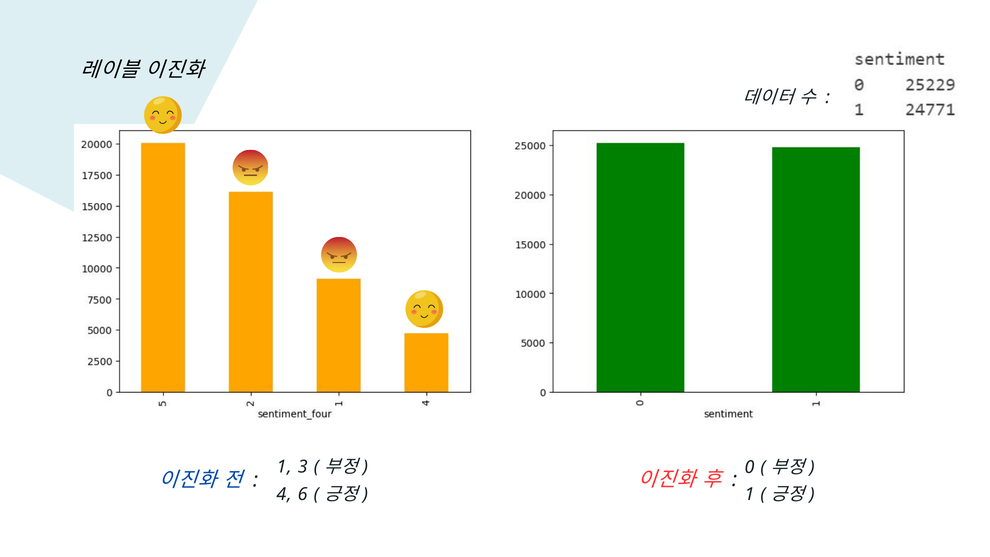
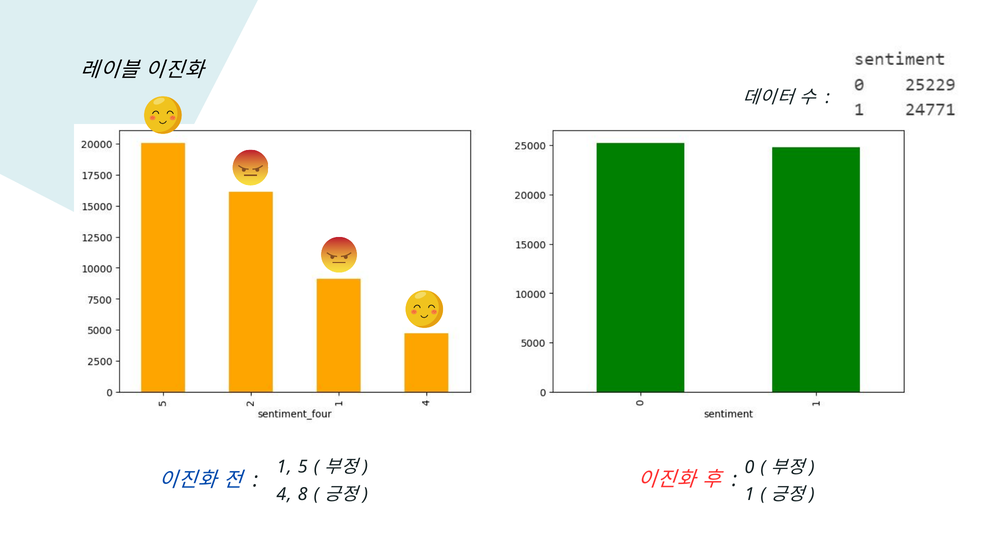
3: 3 -> 5 (303, 467)
6: 6 -> 8 (303, 494)
